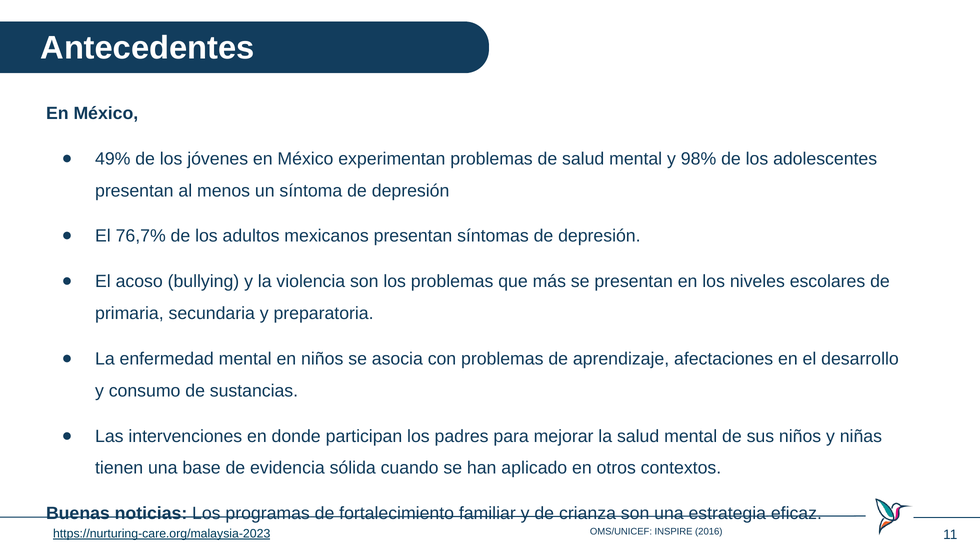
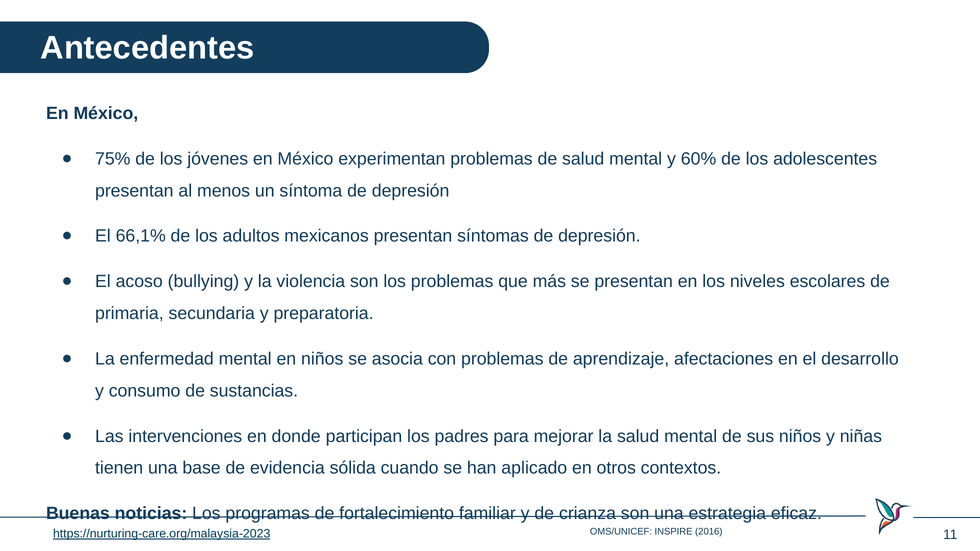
49%: 49% -> 75% (113, 159)
98%: 98% -> 60% (699, 159)
76,7%: 76,7% -> 66,1% (141, 236)
